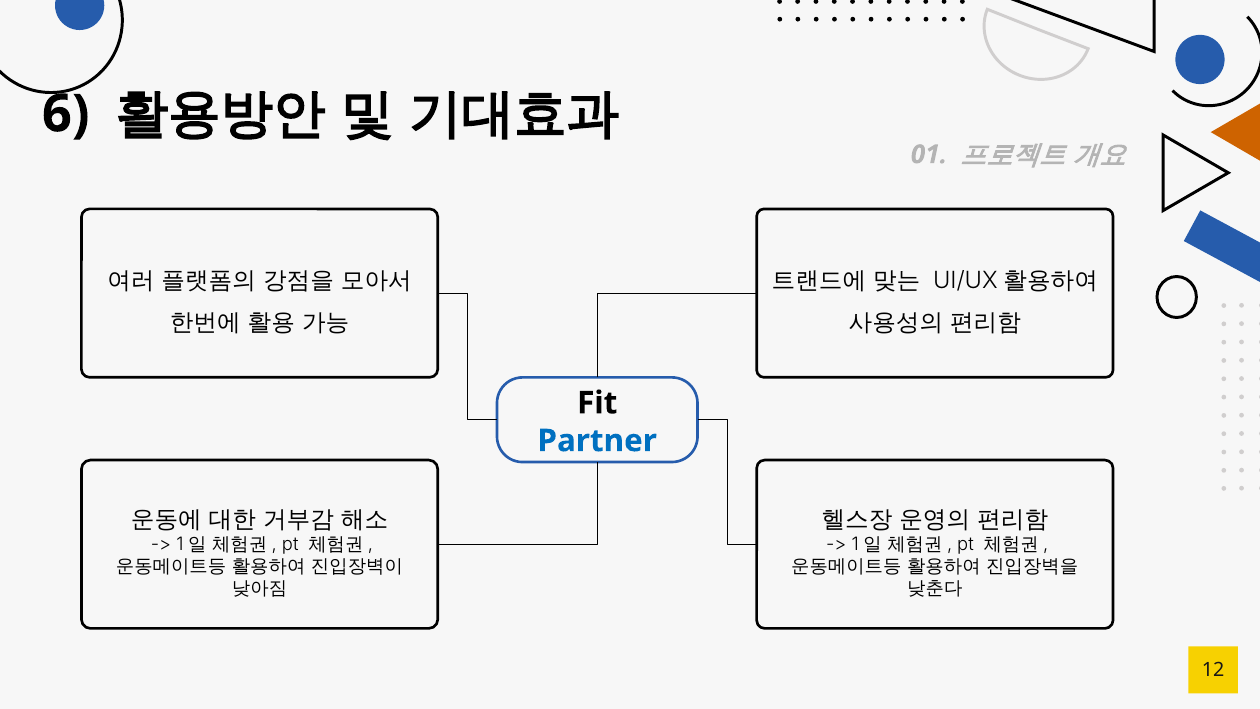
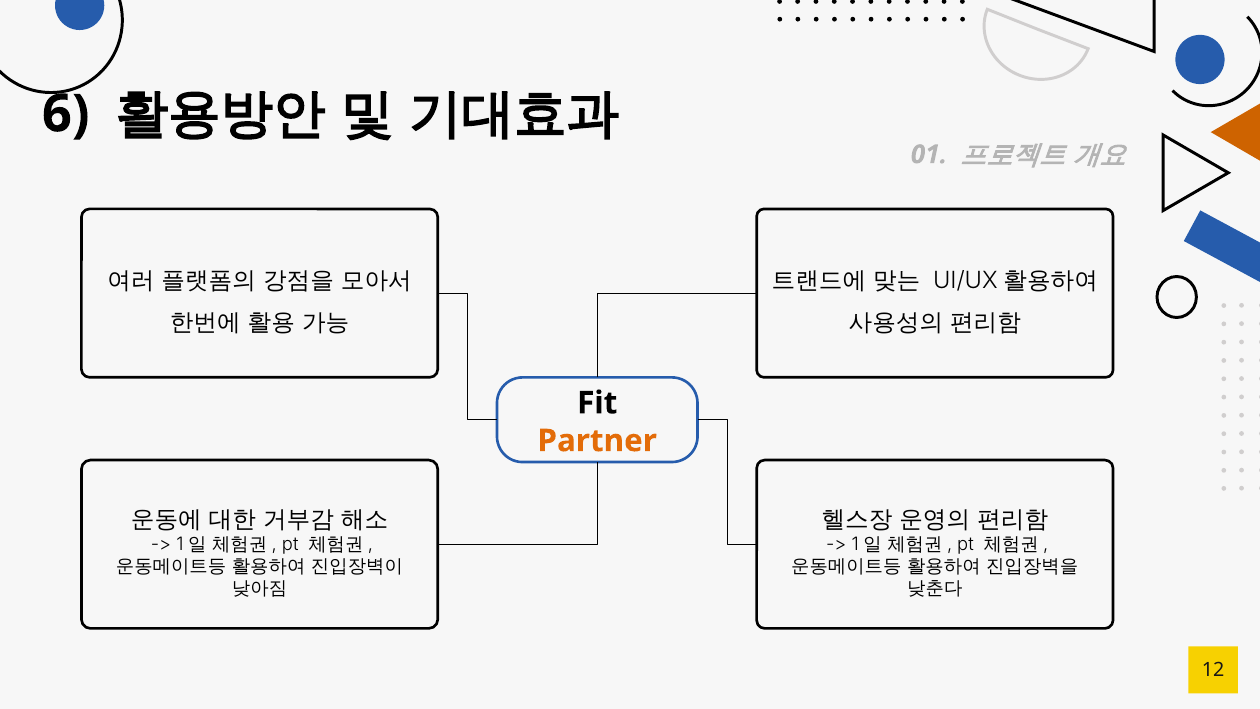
Partner colour: blue -> orange (597, 441)
